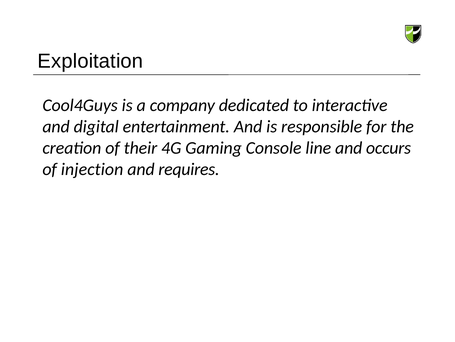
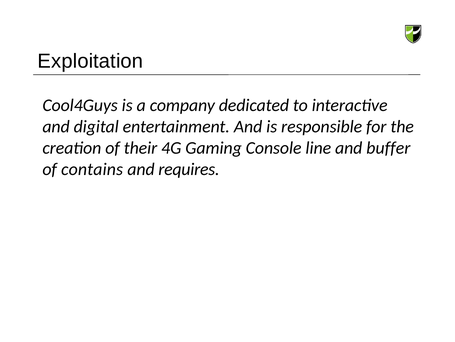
occurs: occurs -> buffer (388, 148)
injection: injection -> contains (92, 169)
